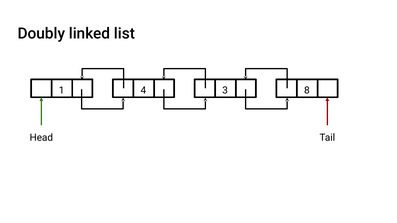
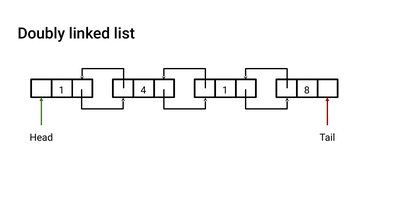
4 3: 3 -> 1 (225, 91)
